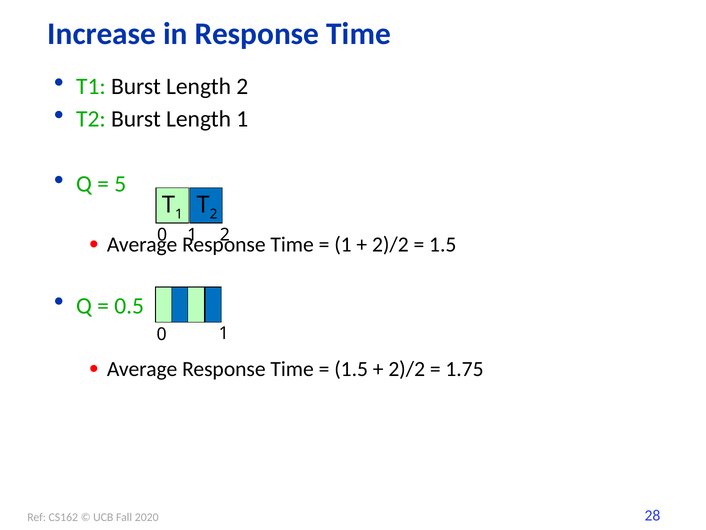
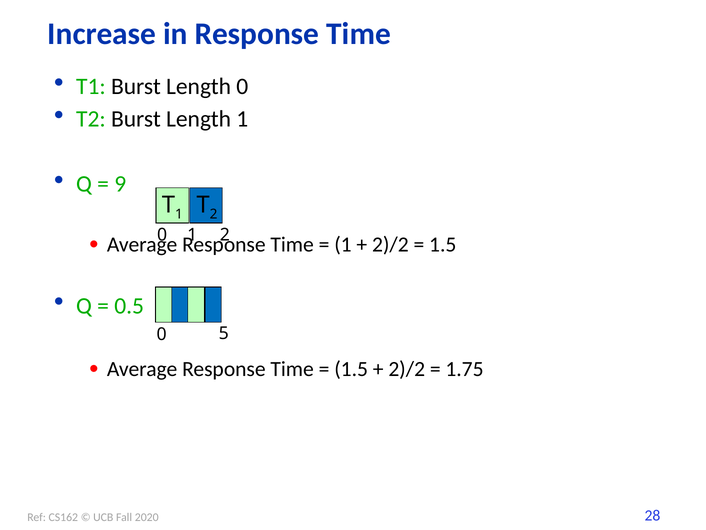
Length 2: 2 -> 0 (242, 87)
5: 5 -> 9 (120, 184)
1: 1 -> 5 (224, 333)
